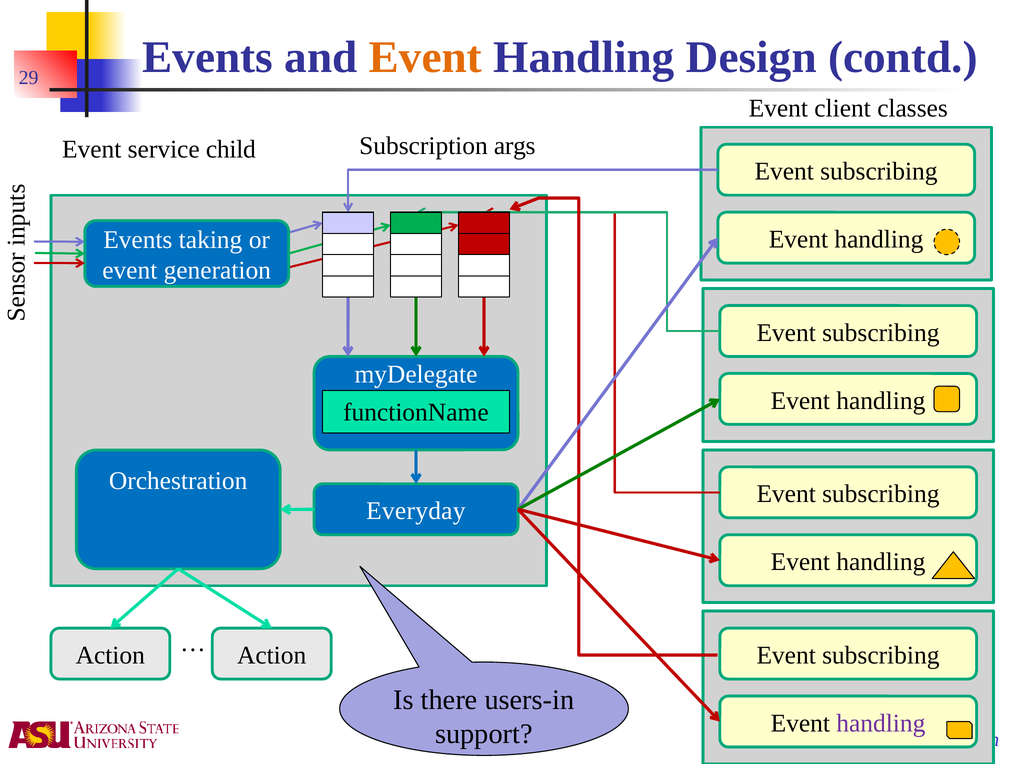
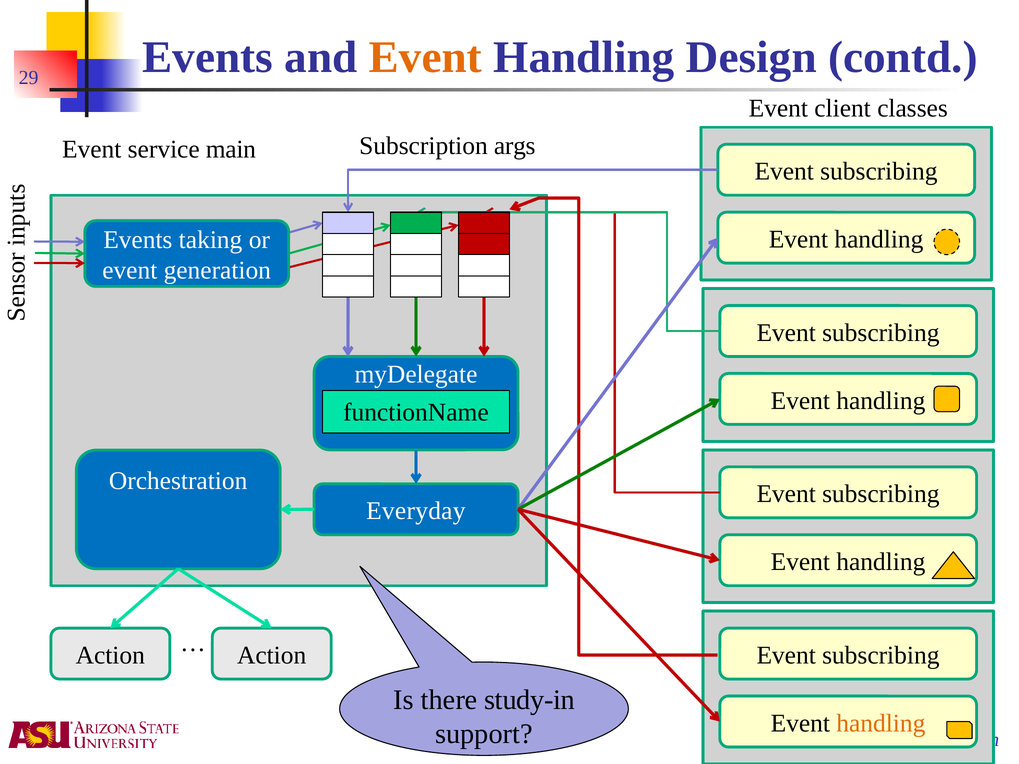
child: child -> main (231, 149)
users-in: users-in -> study-in (530, 700)
handling colour: purple -> orange (881, 724)
